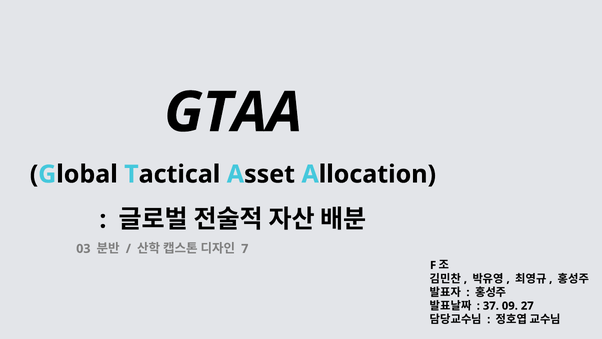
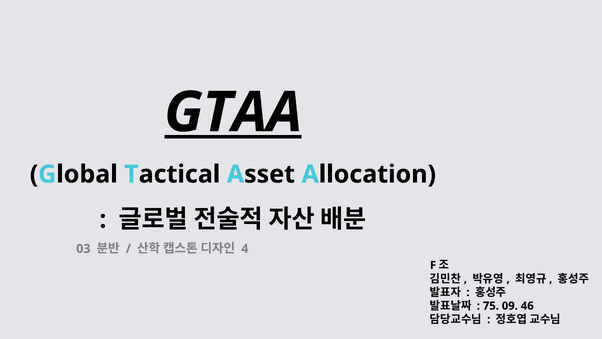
GTAA underline: none -> present (233, 112)
7: 7 -> 4 (245, 248)
37: 37 -> 75 (491, 306)
27: 27 -> 46 (527, 306)
